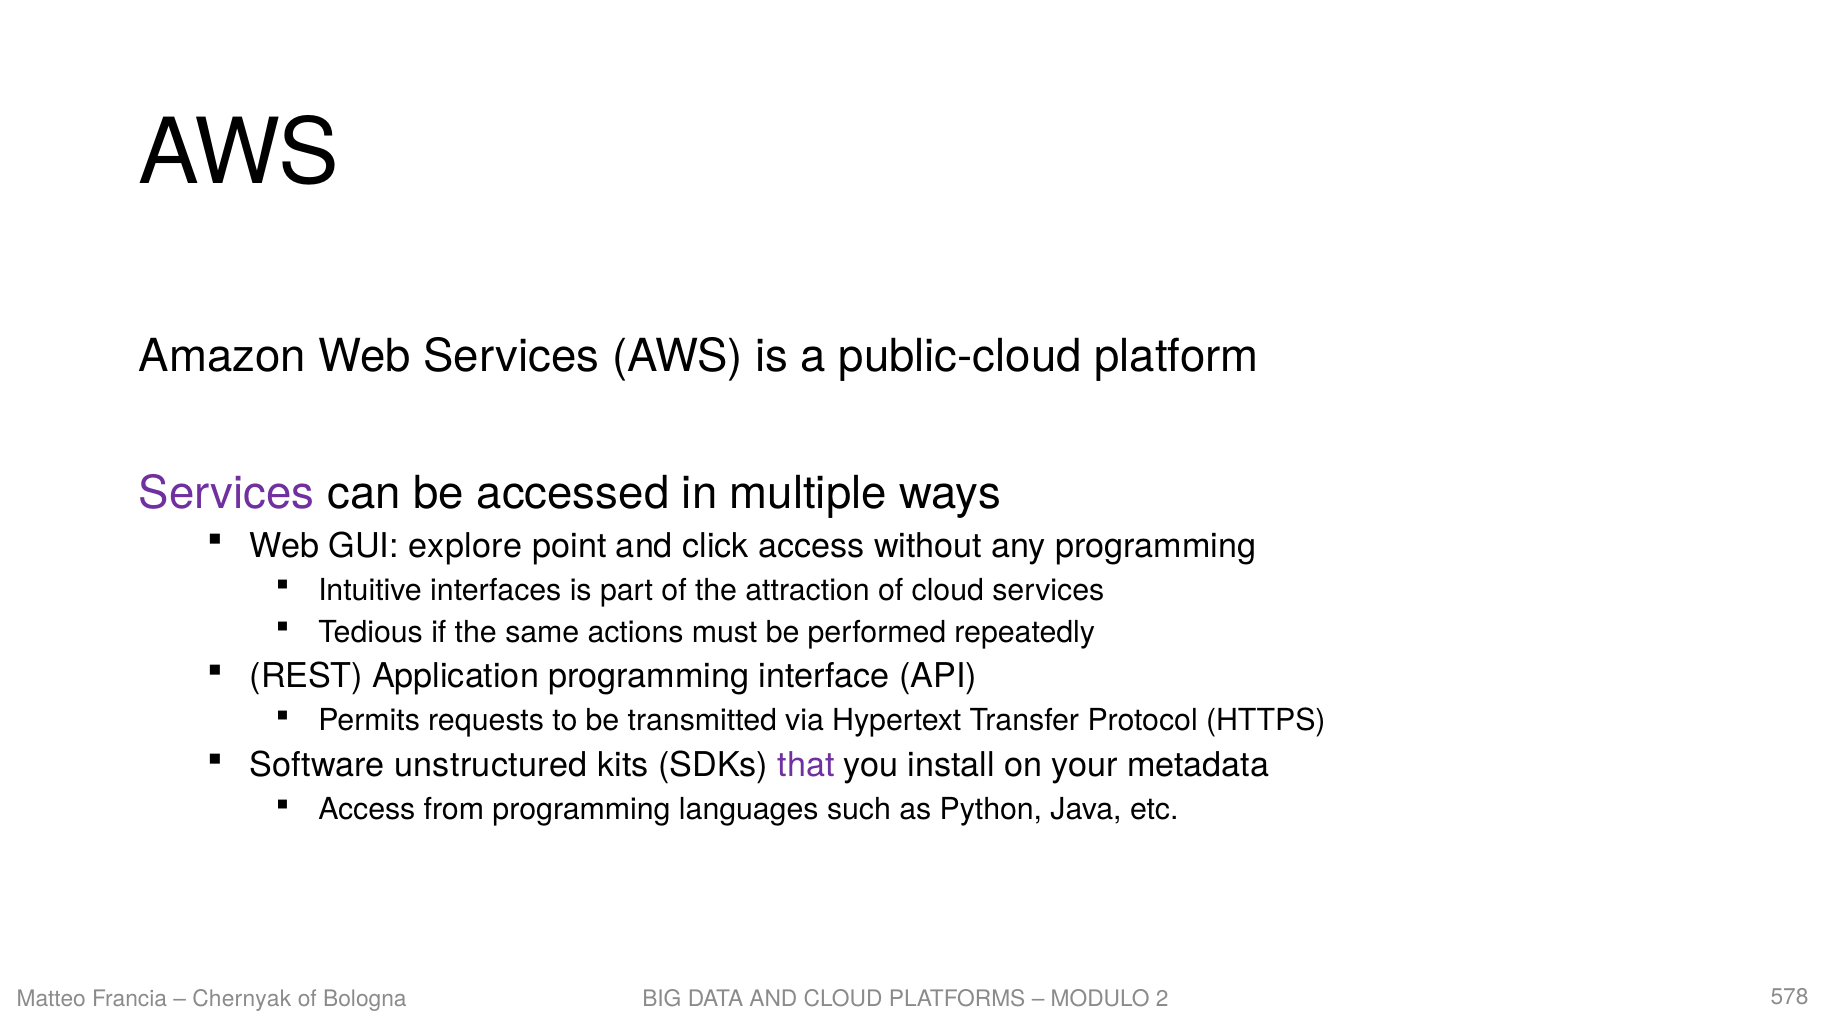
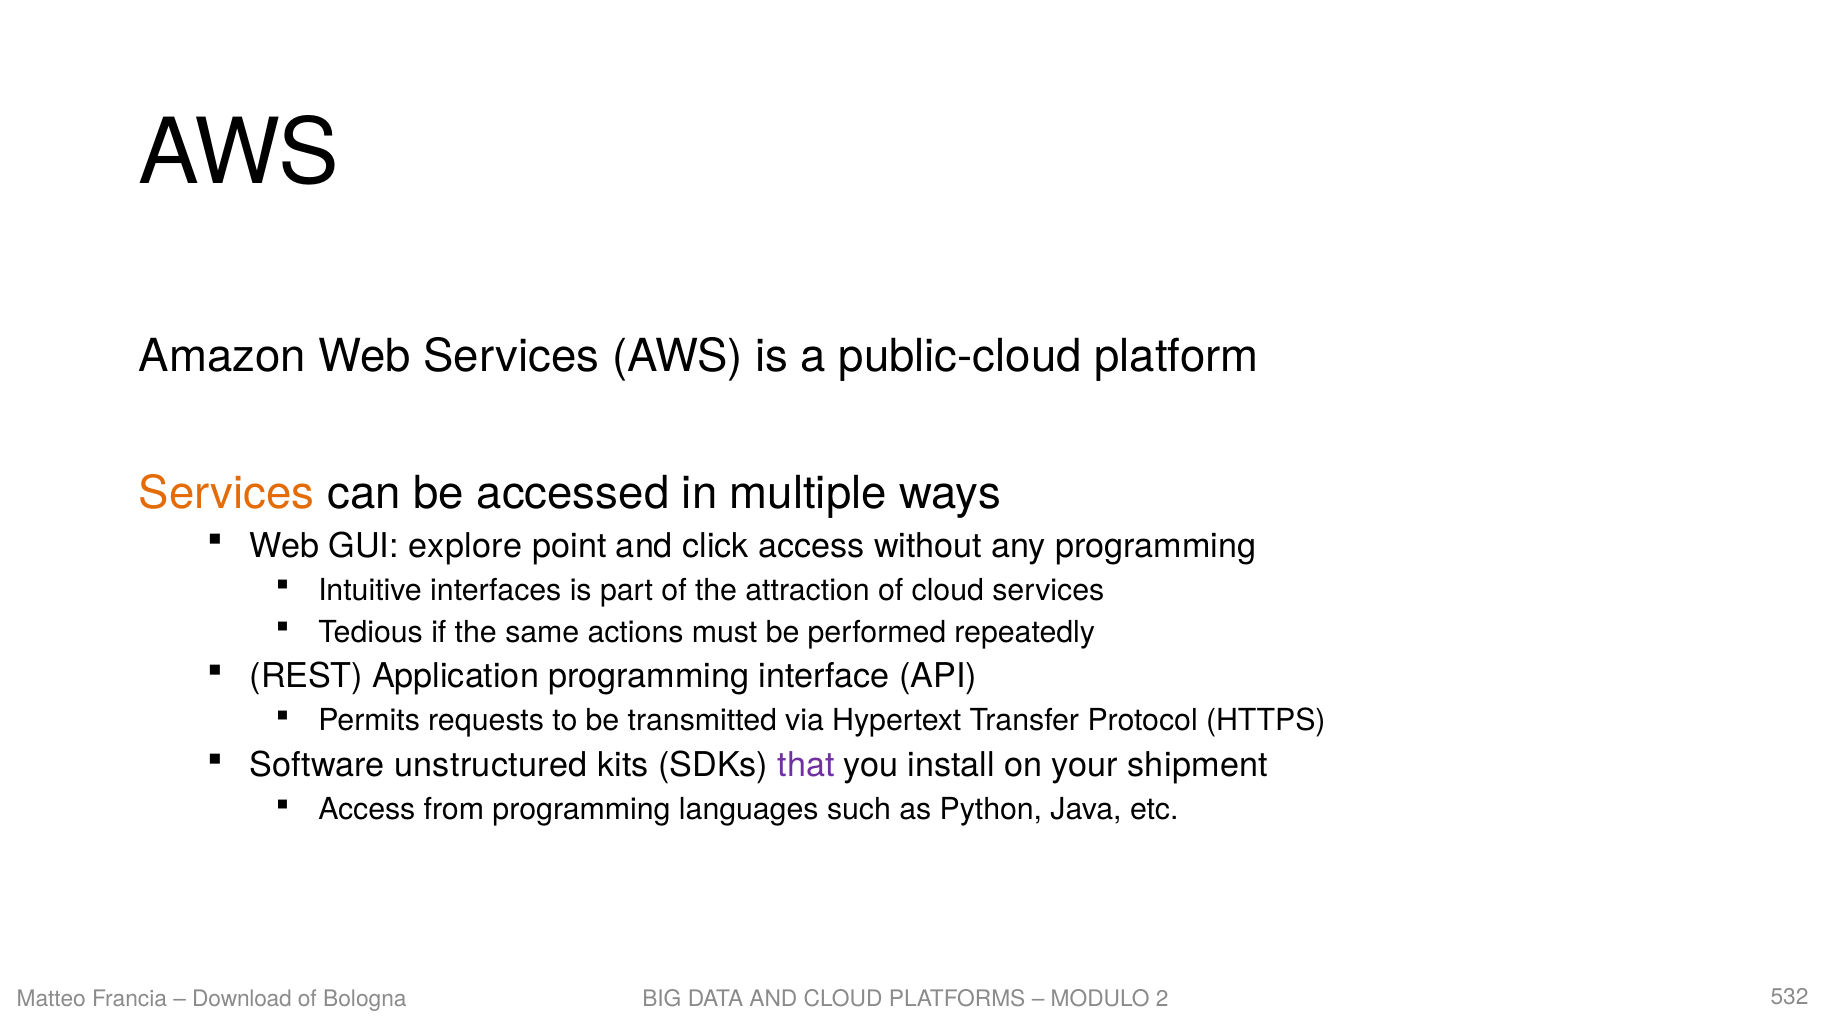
Services colour: purple -> orange (227, 493)
metadata: metadata -> shipment (1198, 765)
Chernyak: Chernyak -> Download (242, 999)
578: 578 -> 532 (1789, 997)
